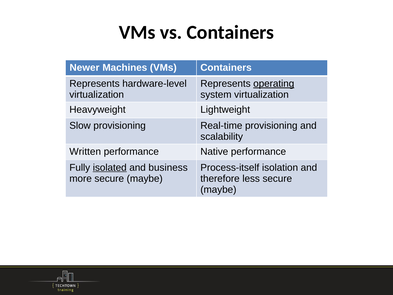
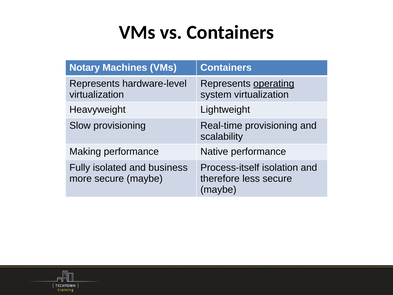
Newer: Newer -> Notary (85, 68)
Written: Written -> Making (85, 151)
isolated underline: present -> none (110, 167)
